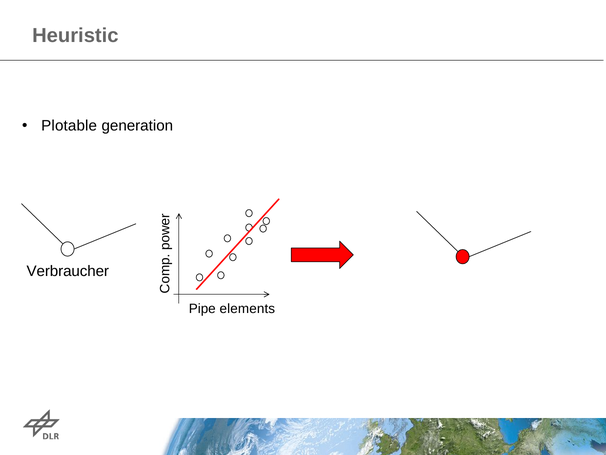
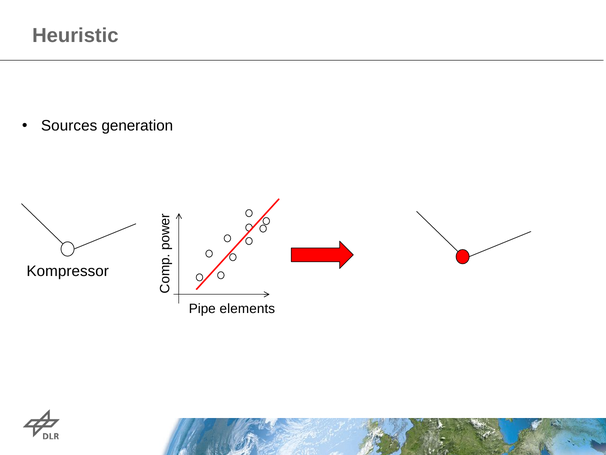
Plotable: Plotable -> Sources (69, 126)
Verbraucher: Verbraucher -> Kompressor (68, 271)
